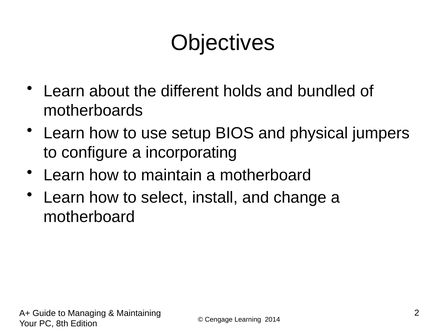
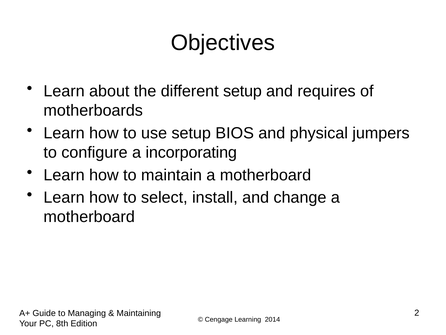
different holds: holds -> setup (242, 91)
bundled: bundled -> requires (327, 91)
